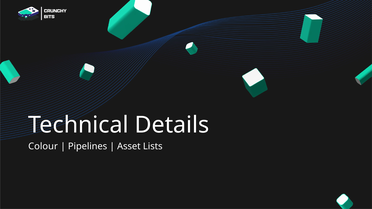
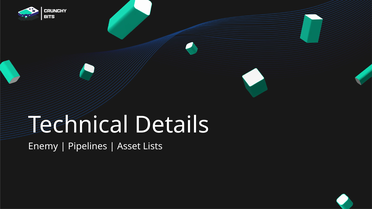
Colour: Colour -> Enemy (43, 146)
